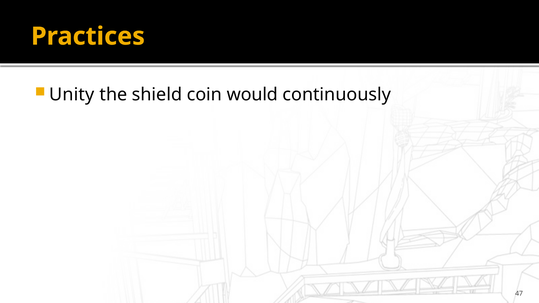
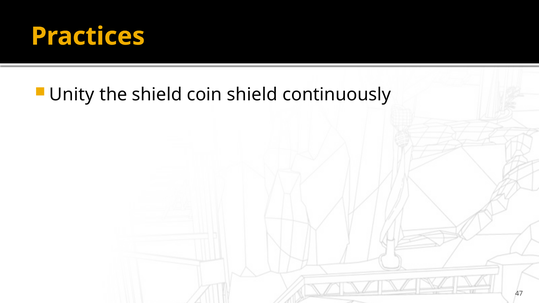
coin would: would -> shield (252, 95)
